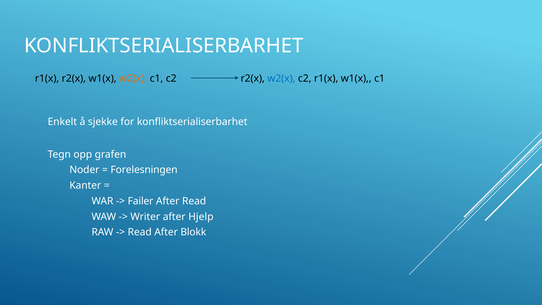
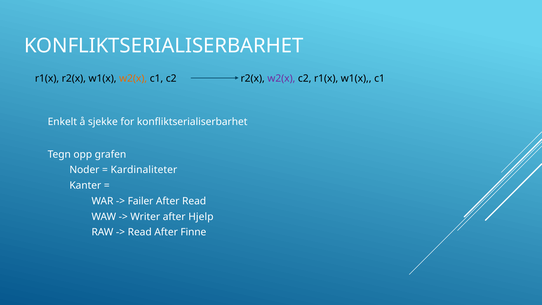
w2(x colour: blue -> purple (281, 78)
Forelesningen: Forelesningen -> Kardinaliteter (144, 170)
Blokk: Blokk -> Finne (193, 232)
